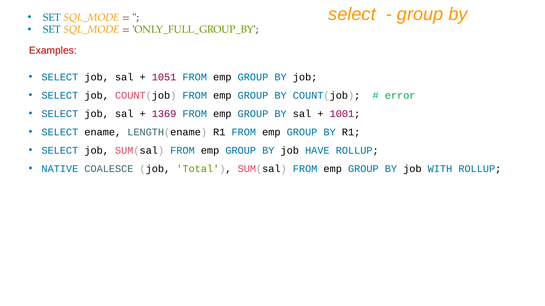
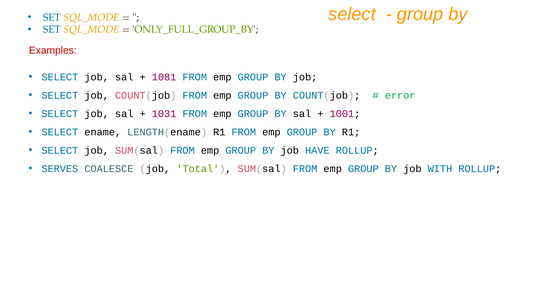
1051: 1051 -> 1081 (164, 77)
1369: 1369 -> 1031 (164, 114)
NATIVE: NATIVE -> SERVES (60, 169)
